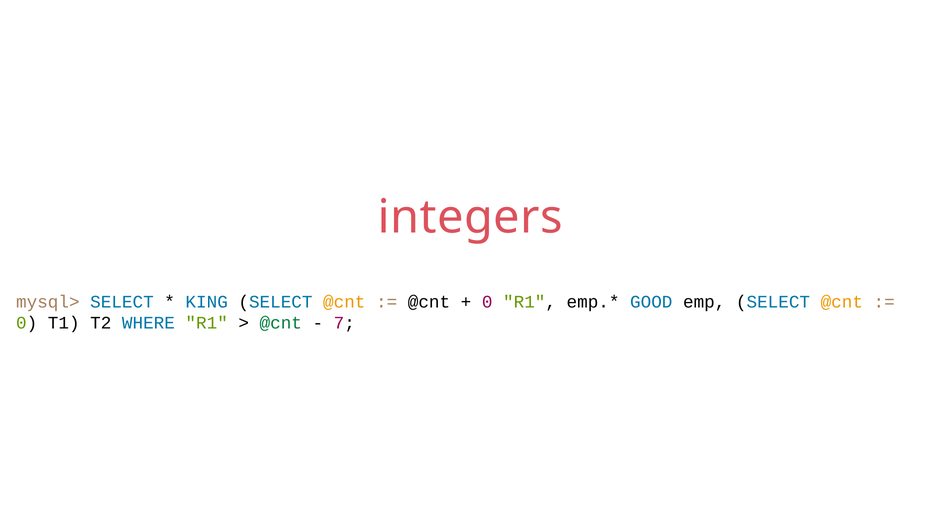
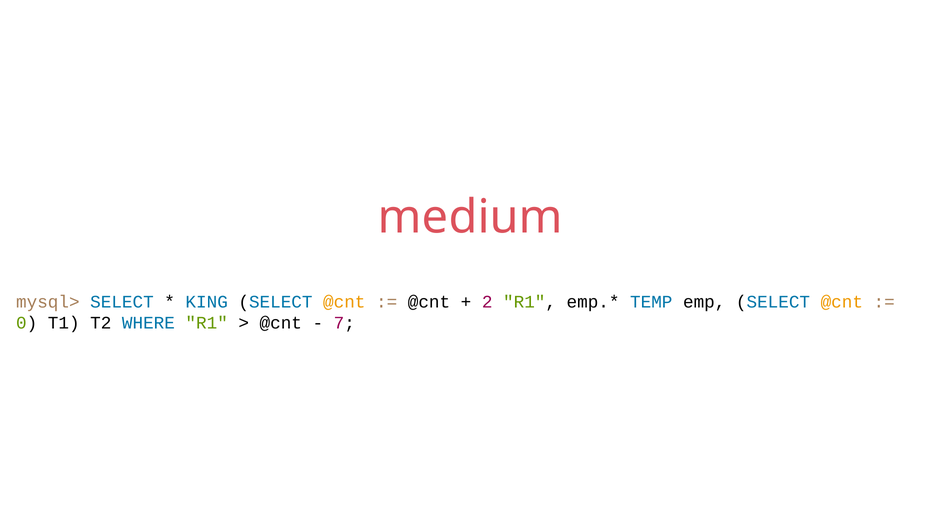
integers: integers -> medium (470, 217)
0: 0 -> 2 (487, 302)
GOOD: GOOD -> TEMP (651, 302)
@cnt colour: green -> black (281, 323)
